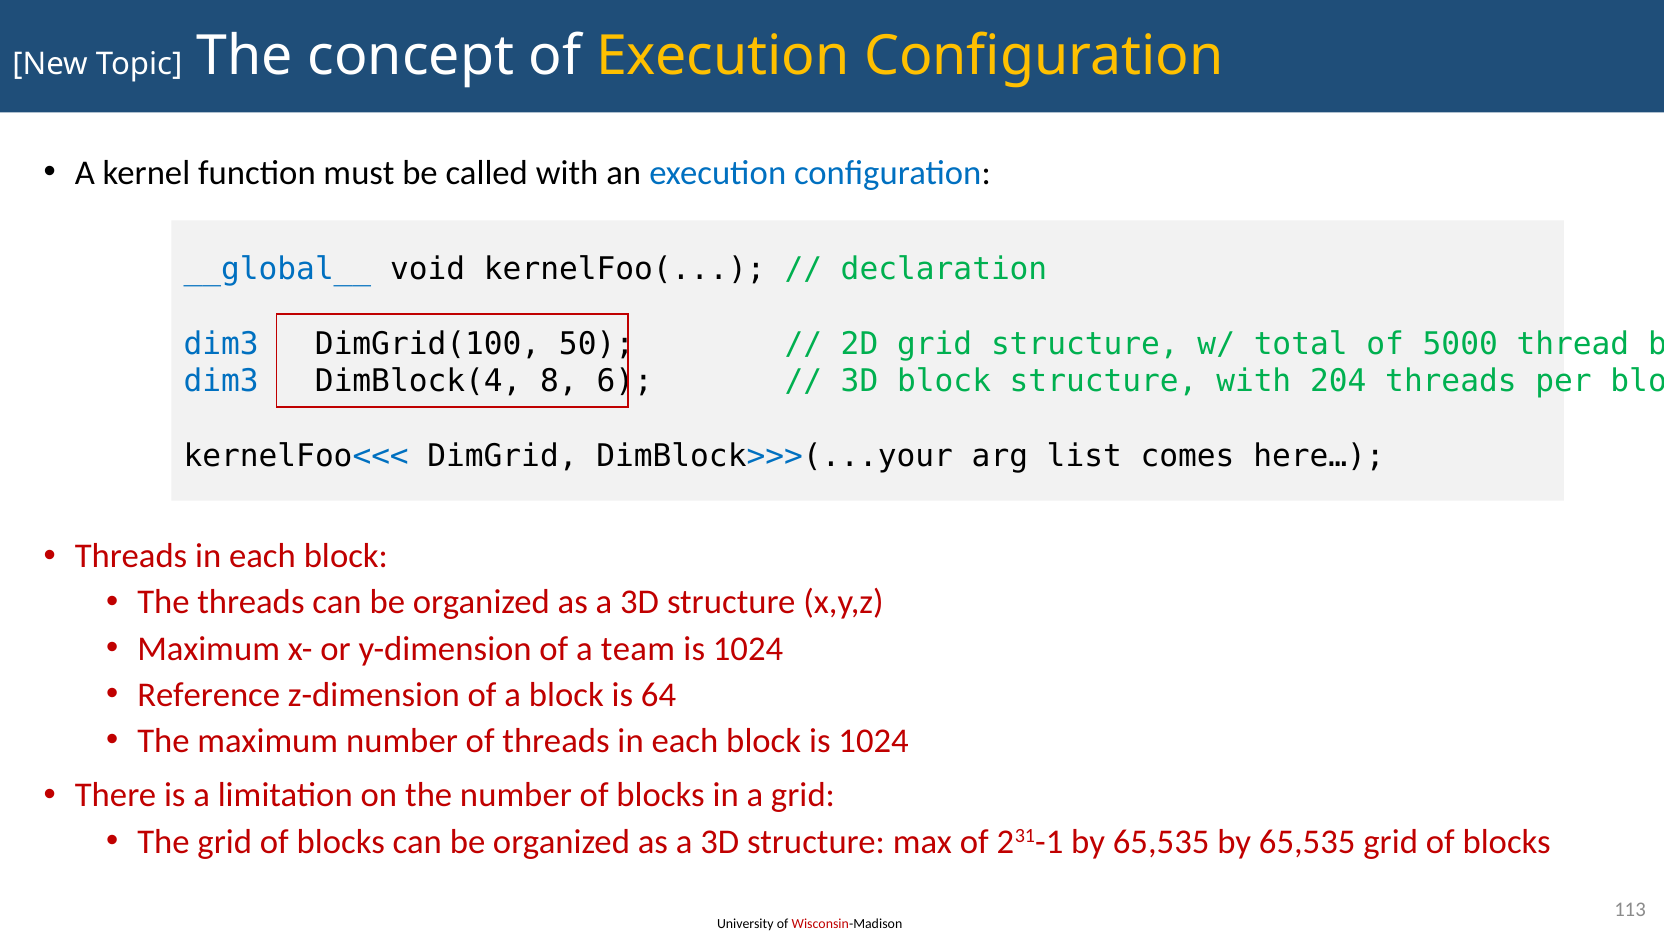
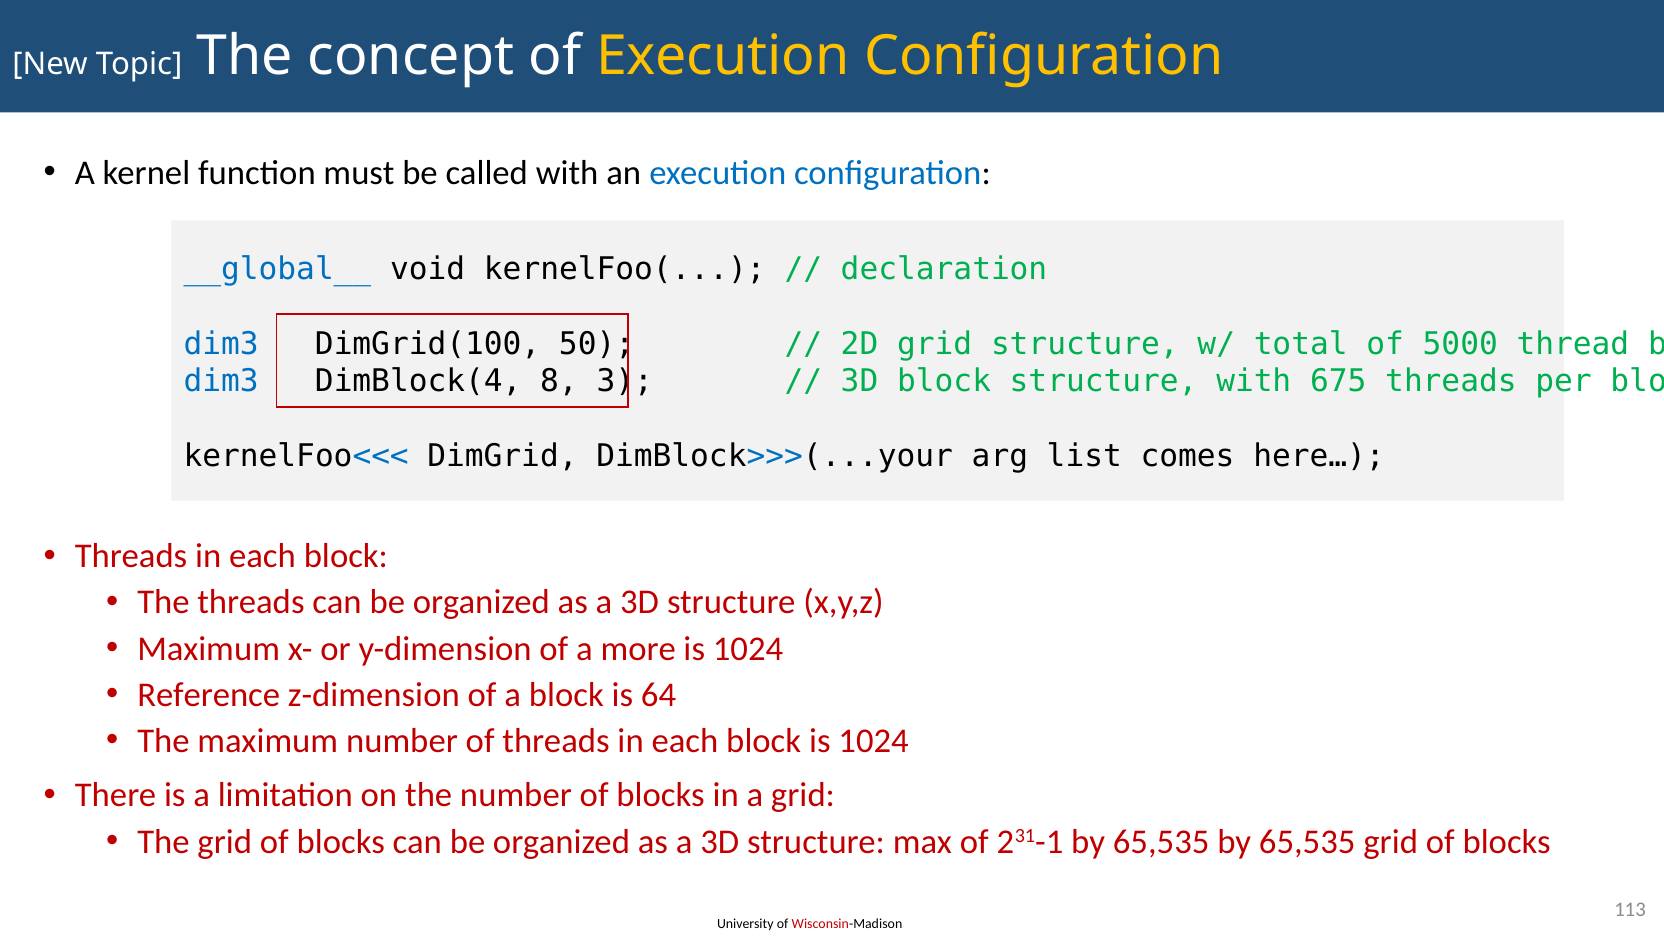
6: 6 -> 3 (625, 381)
204: 204 -> 675 (1338, 381)
team: team -> more (638, 649)
